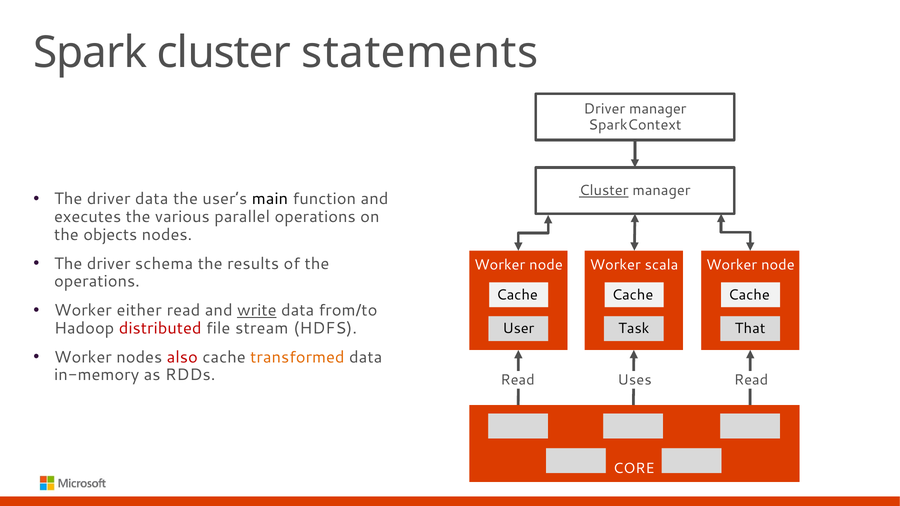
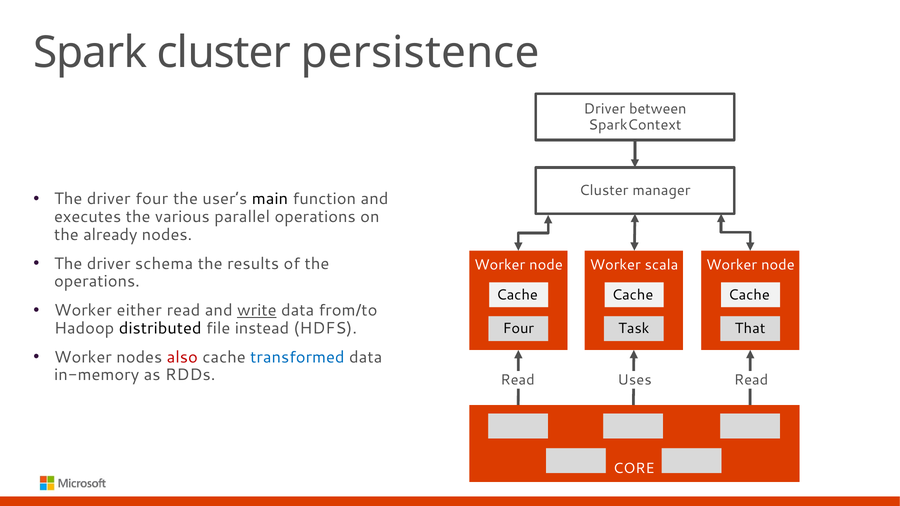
statements: statements -> persistence (420, 53)
Driver manager: manager -> between (658, 109)
Cluster underline: present -> none (604, 191)
driver data: data -> four (152, 199)
objects: objects -> already (110, 235)
distributed colour: red -> black (160, 328)
stream: stream -> instead (262, 328)
User: User -> Four (518, 329)
transformed colour: orange -> blue (297, 357)
